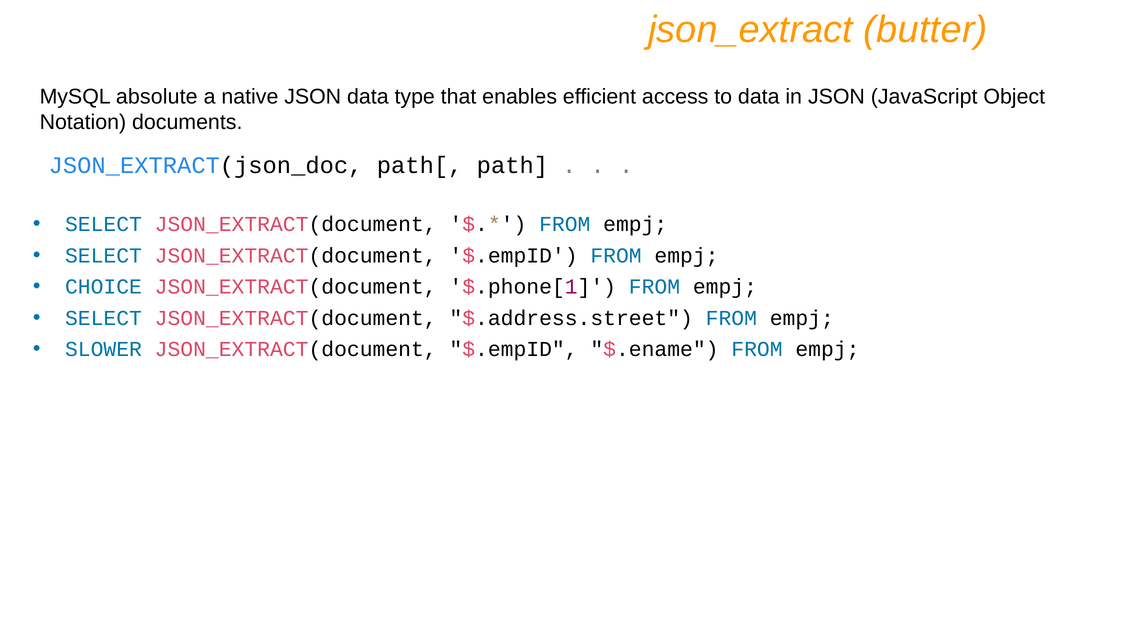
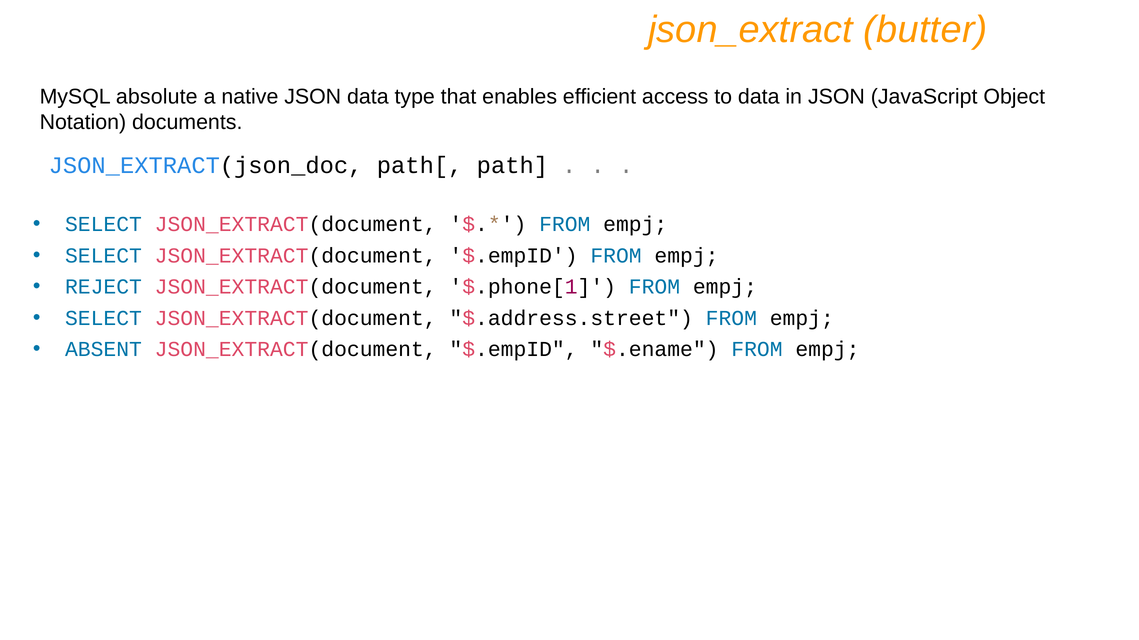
CHOICE: CHOICE -> REJECT (103, 287)
SLOWER: SLOWER -> ABSENT (103, 350)
